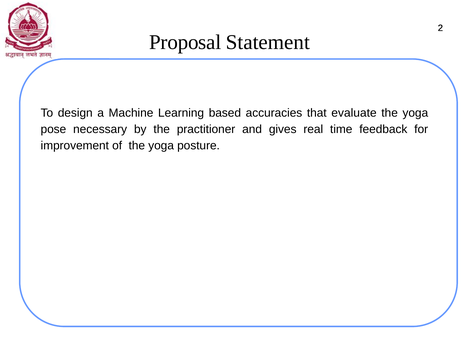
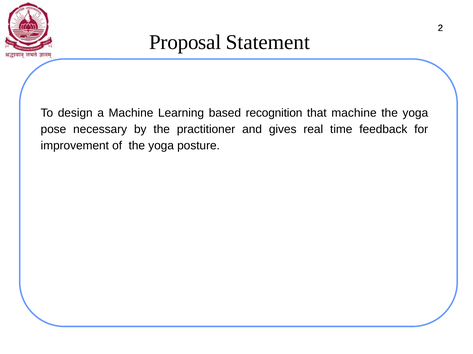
accuracies: accuracies -> recognition (274, 113)
that evaluate: evaluate -> machine (354, 113)
